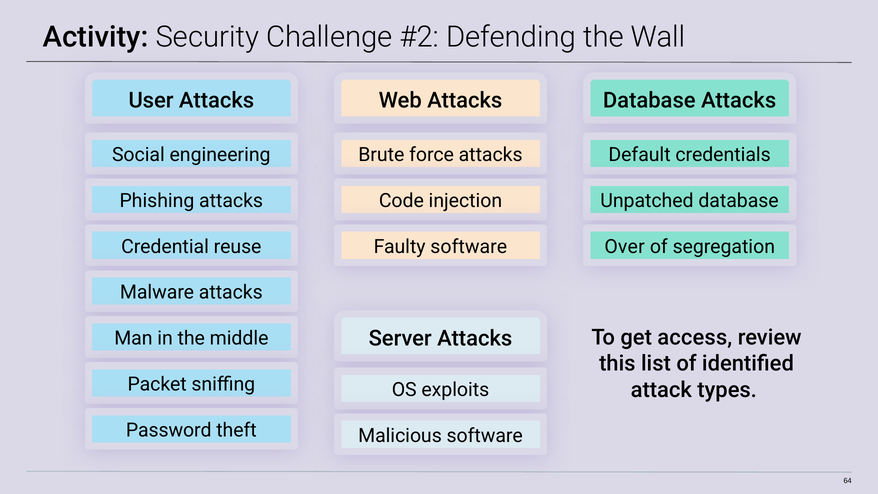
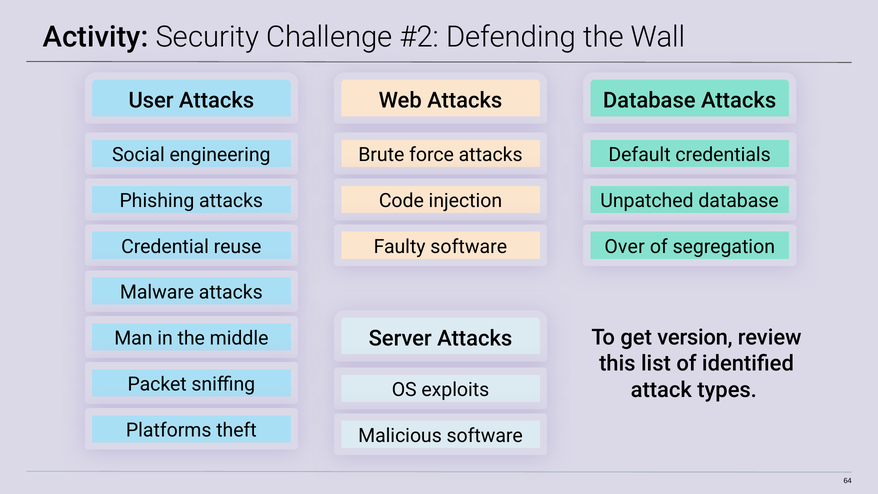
access: access -> version (695, 337)
Password: Password -> Platforms (169, 430)
